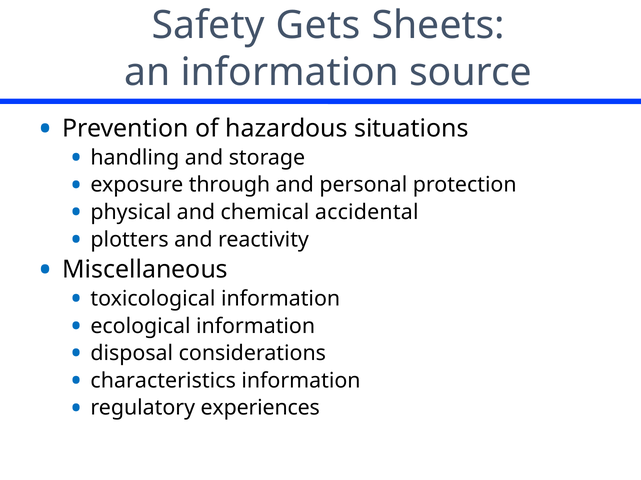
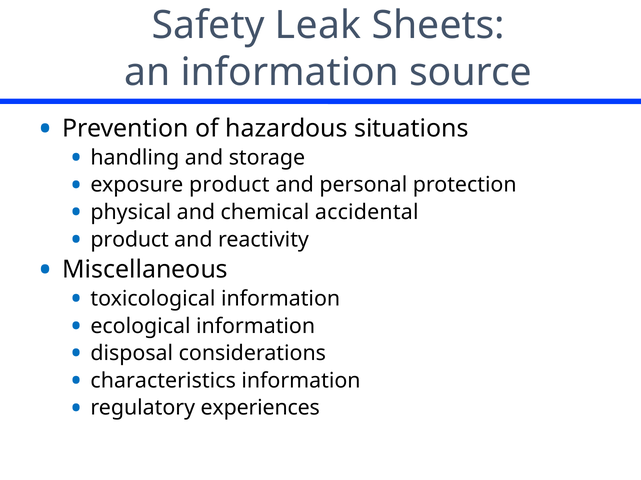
Gets: Gets -> Leak (318, 25)
exposure through: through -> product (229, 185)
plotters: plotters -> product (130, 240)
